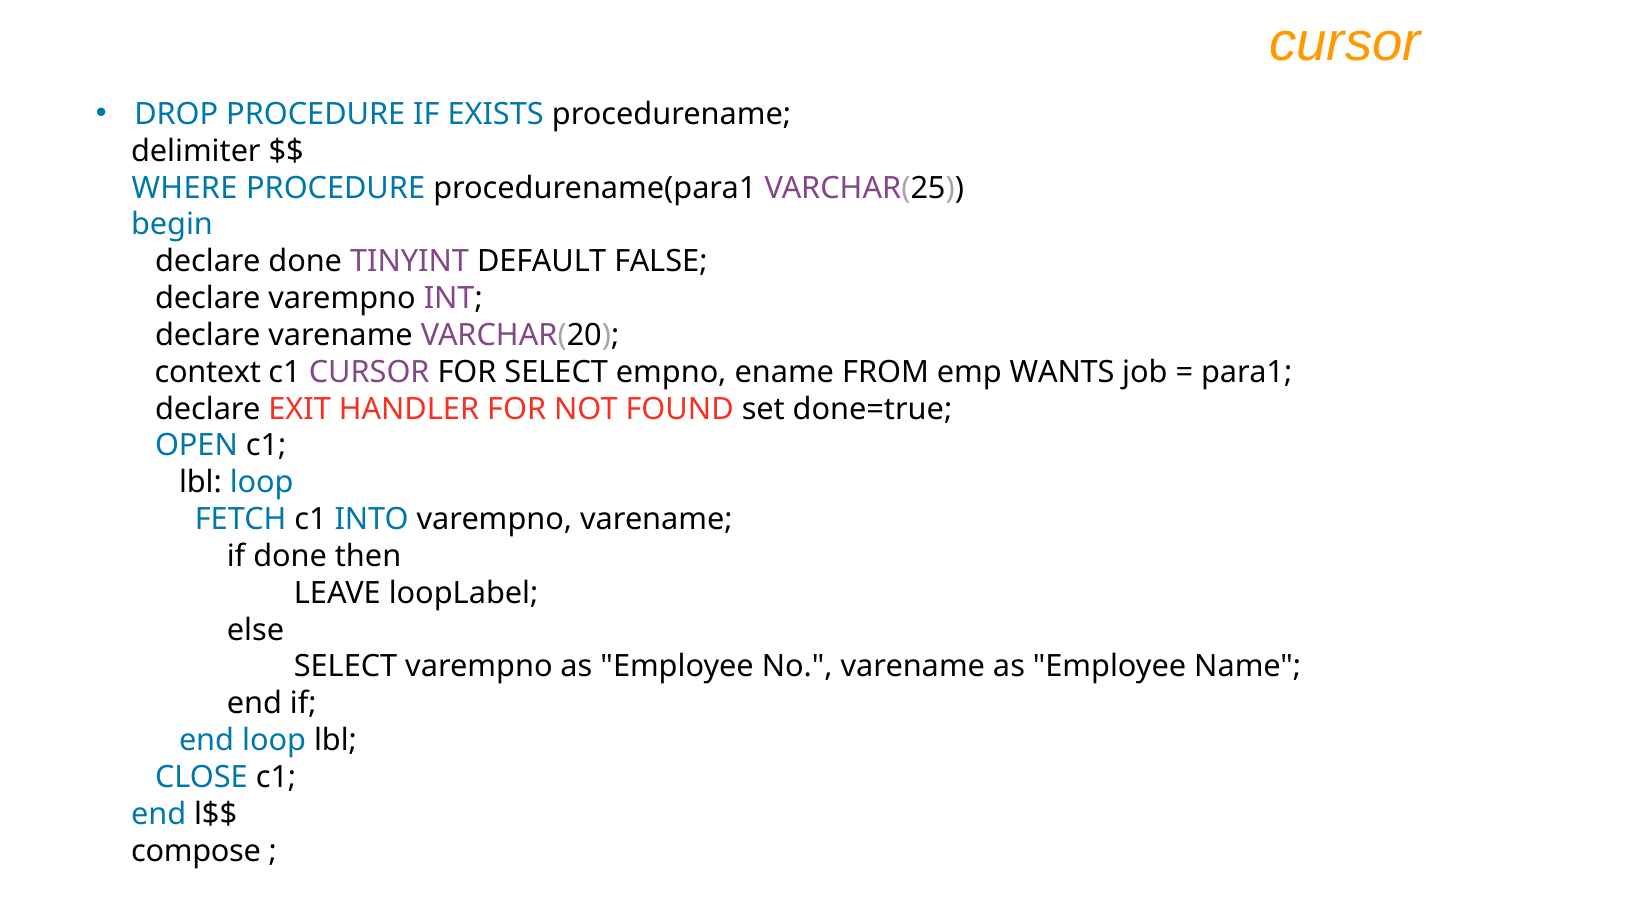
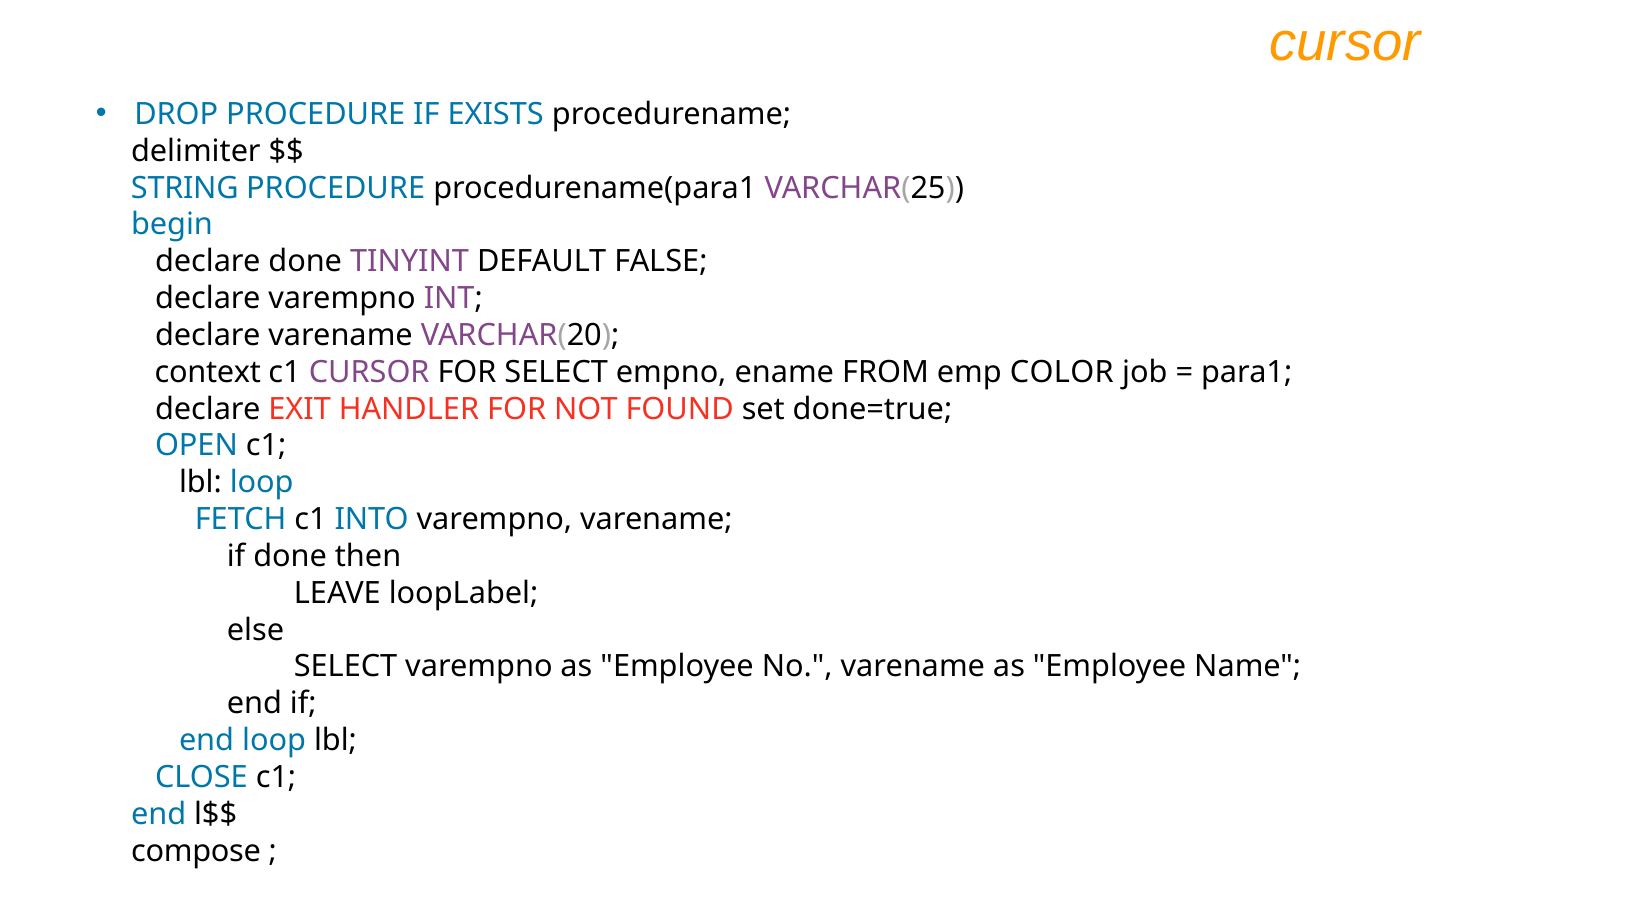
WHERE: WHERE -> STRING (185, 188)
WANTS: WANTS -> COLOR (1062, 372)
